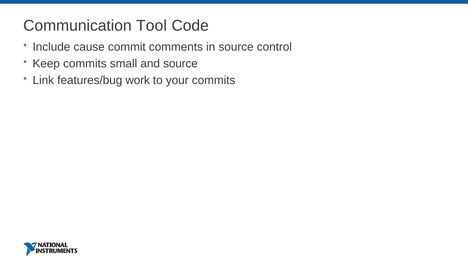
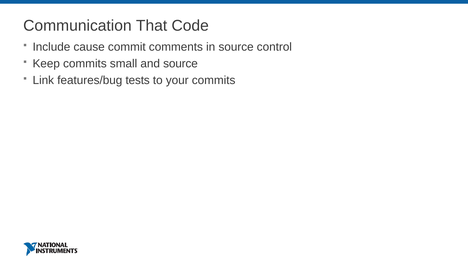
Tool: Tool -> That (152, 26)
work: work -> tests (138, 80)
